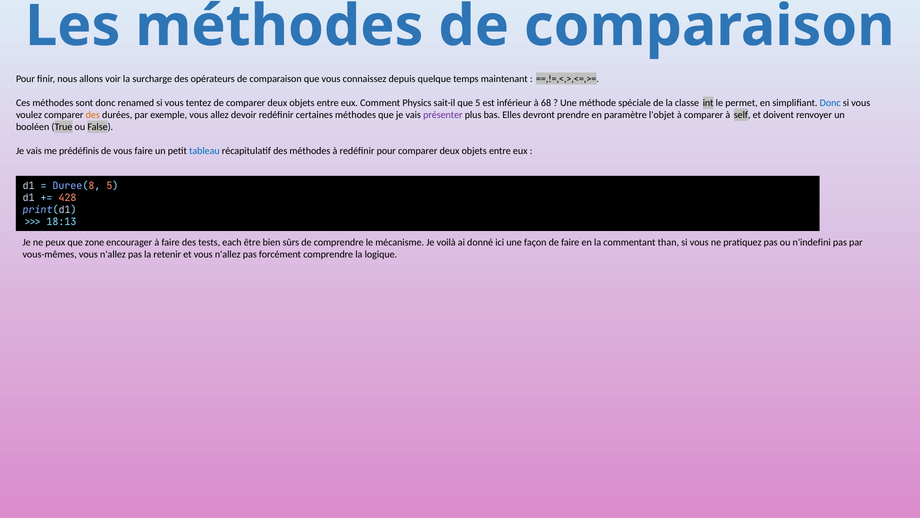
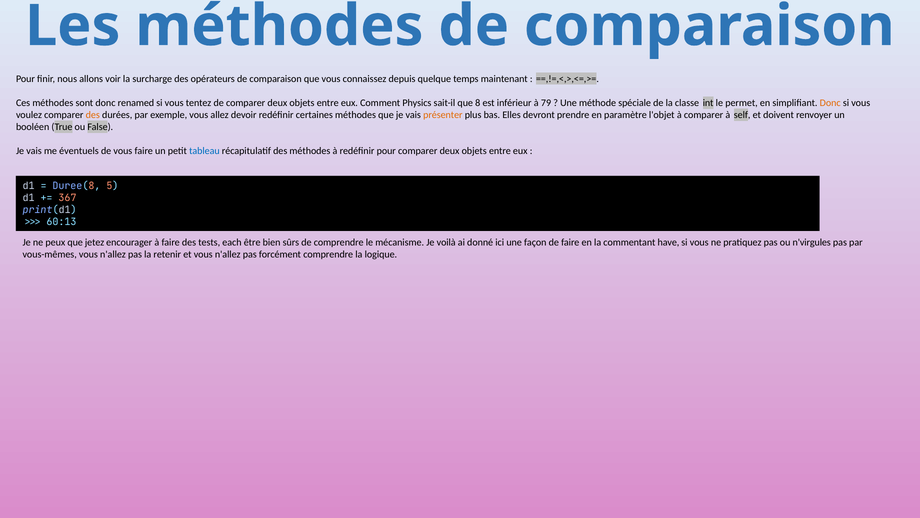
que 5: 5 -> 8 (478, 103)
68: 68 -> 79 (546, 103)
Donc colour: blue -> orange (830, 103)
présenter colour: purple -> orange (443, 115)
prédéfinis: prédéfinis -> éventuels (79, 151)
428: 428 -> 367 (67, 198)
18:13: 18:13 -> 60:13 (62, 222)
zone: zone -> jetez (95, 242)
than: than -> have (668, 242)
n'indefini: n'indefini -> n'virgules (812, 242)
